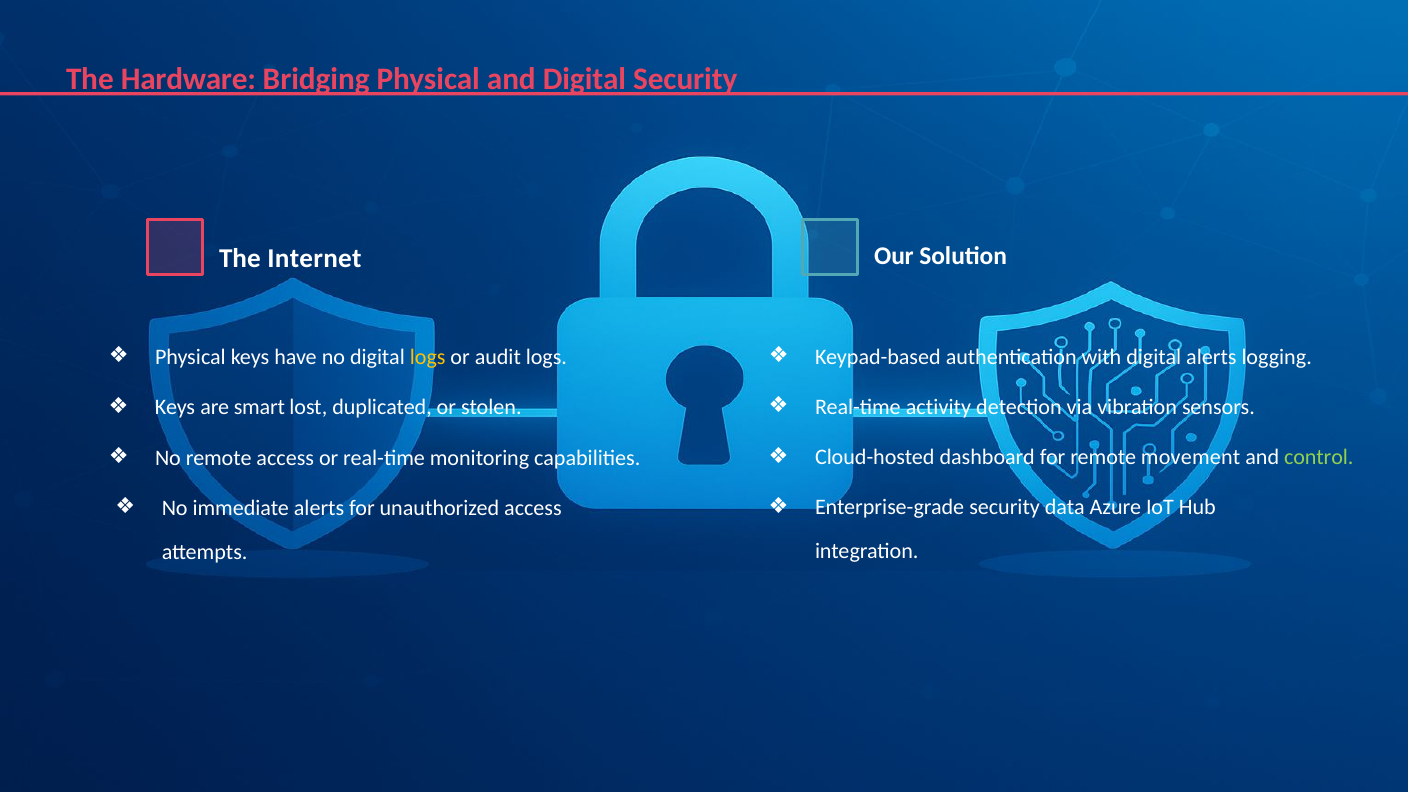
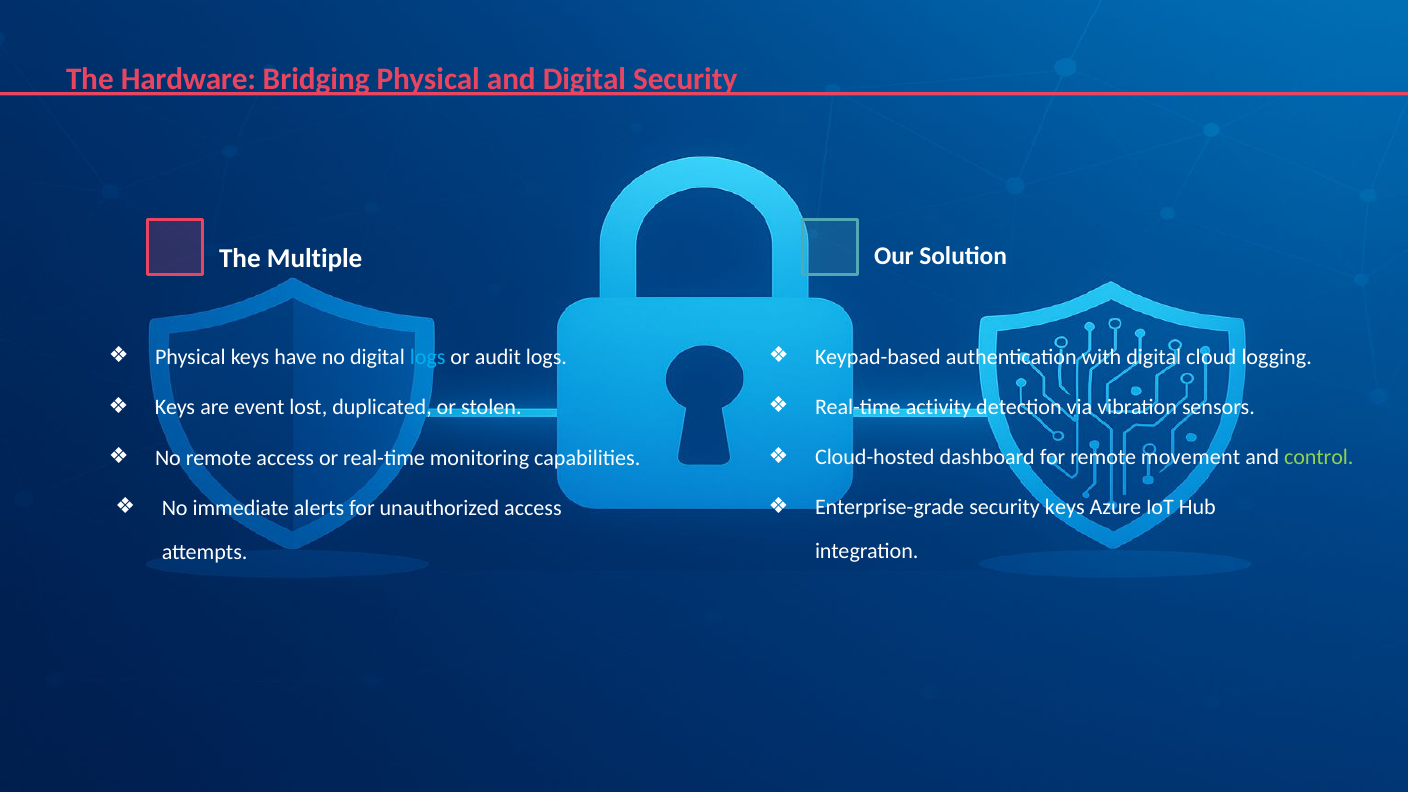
Internet: Internet -> Multiple (315, 258)
logs colour: yellow -> light blue (428, 357)
digital alerts: alerts -> cloud (1211, 357)
smart: smart -> event (259, 408)
security data: data -> keys (1065, 507)
